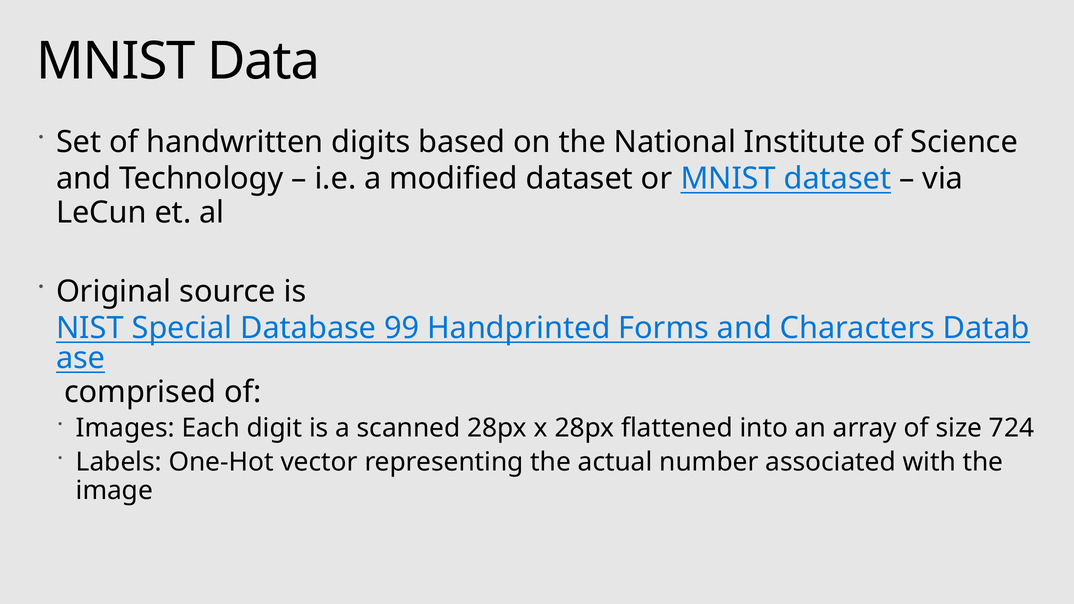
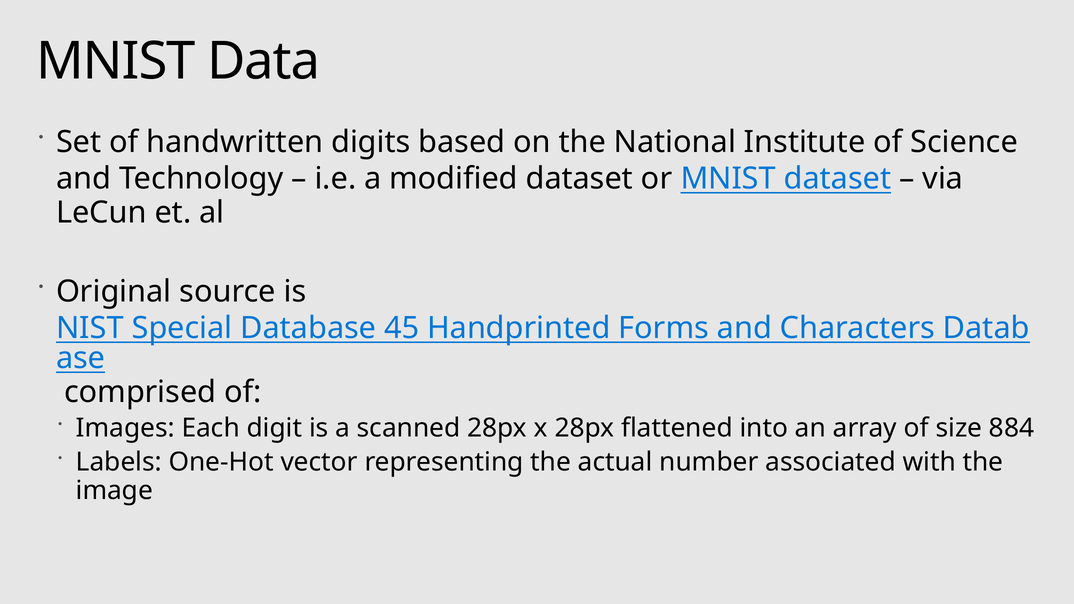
99: 99 -> 45 (402, 328)
724: 724 -> 884 (1012, 428)
